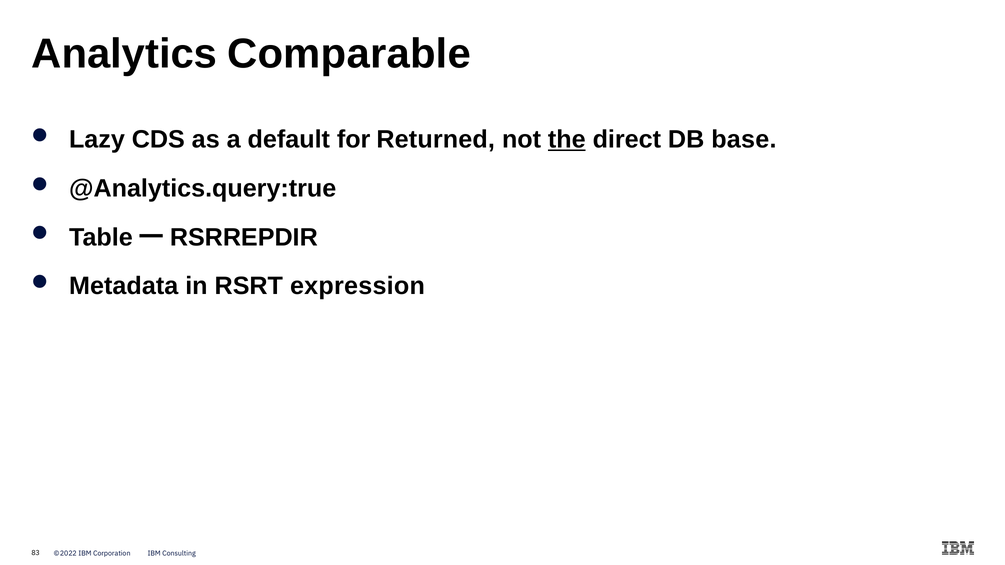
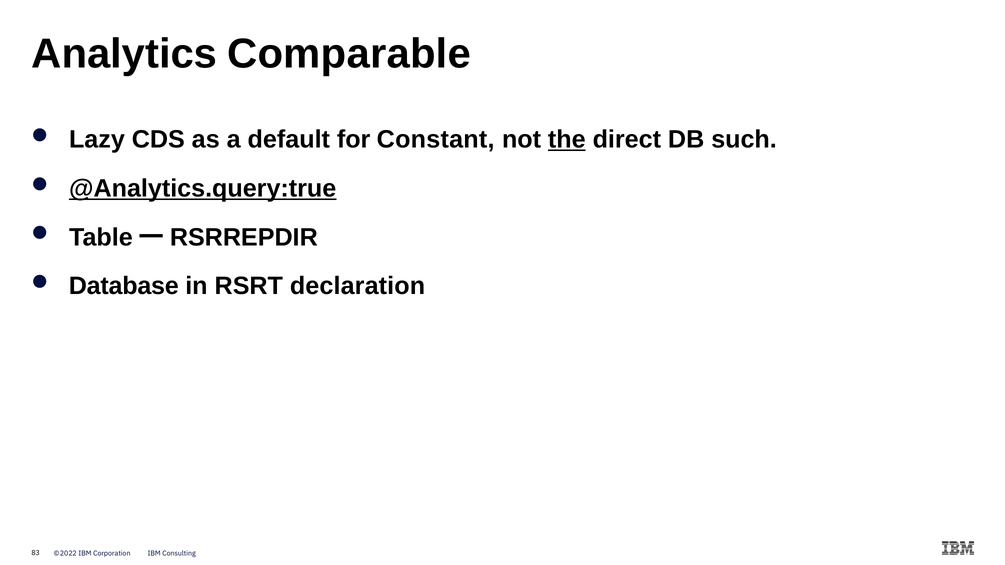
Returned: Returned -> Constant (436, 140)
base: base -> such (744, 140)
@Analytics.query:true underline: none -> present (203, 189)
Metadata: Metadata -> Database (124, 286)
expression: expression -> declaration (358, 286)
